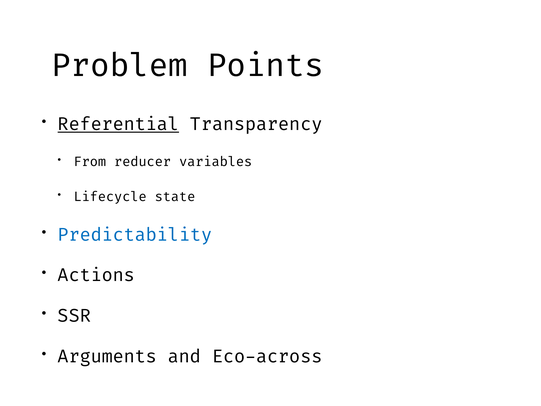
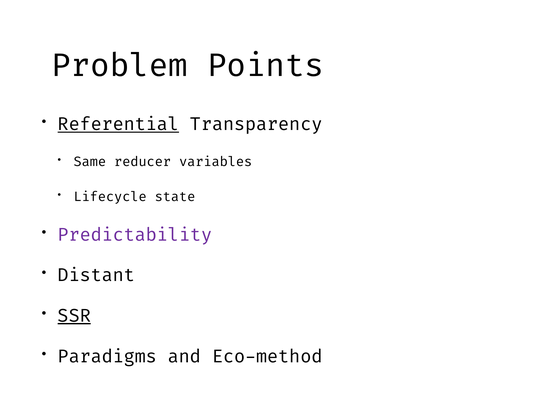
From: From -> Same (90, 162)
Predictability colour: blue -> purple (135, 235)
Actions: Actions -> Distant (96, 275)
SSR underline: none -> present (74, 316)
Arguments: Arguments -> Paradigms (107, 356)
Eco-across: Eco-across -> Eco-method (267, 356)
